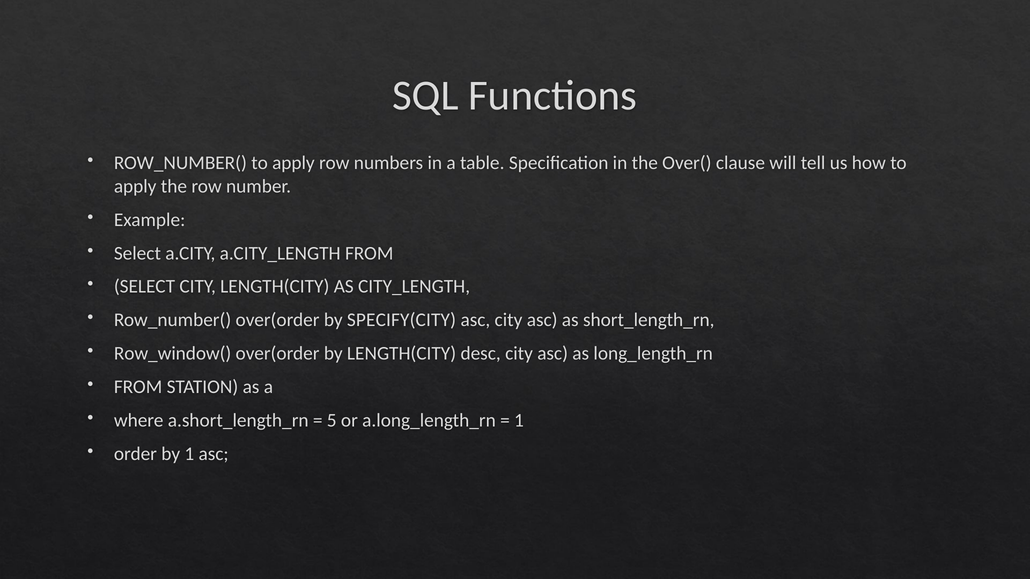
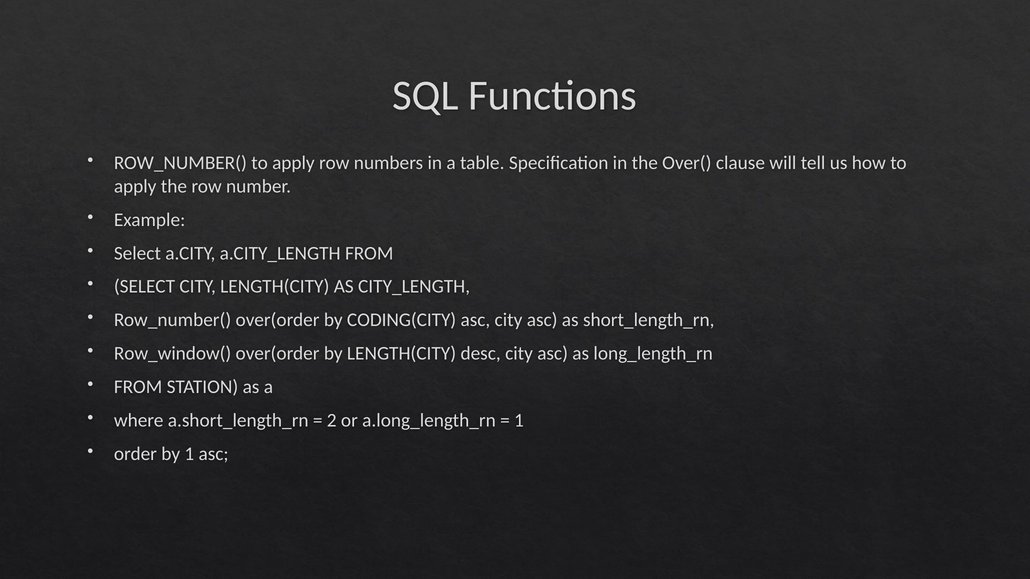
SPECIFY(CITY: SPECIFY(CITY -> CODING(CITY (402, 320)
5: 5 -> 2 (332, 421)
